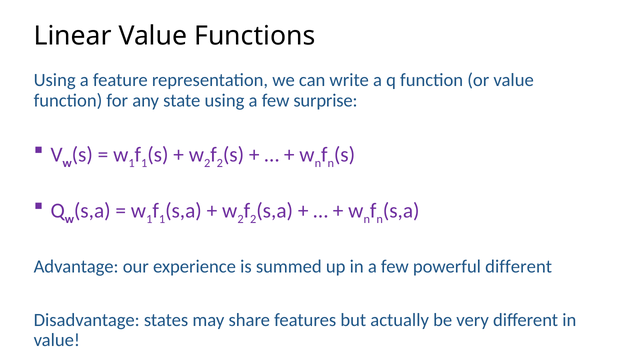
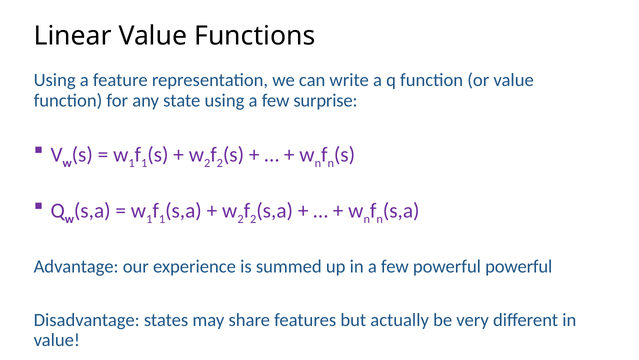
powerful different: different -> powerful (519, 266)
